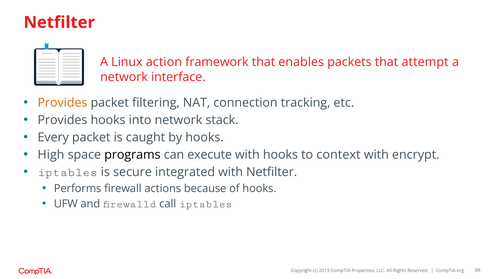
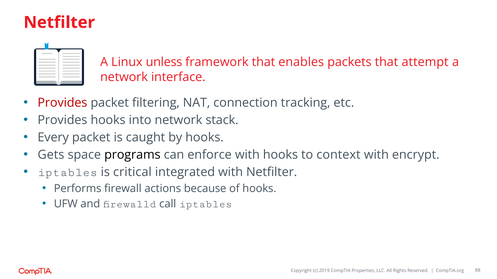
action: action -> unless (164, 62)
Provides colour: orange -> red (62, 103)
High: High -> Gets (51, 155)
execute: execute -> enforce (210, 155)
secure: secure -> critical (132, 173)
